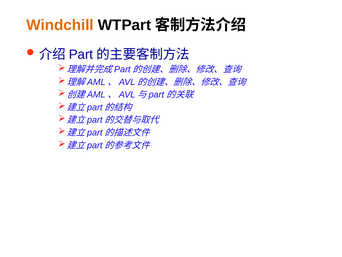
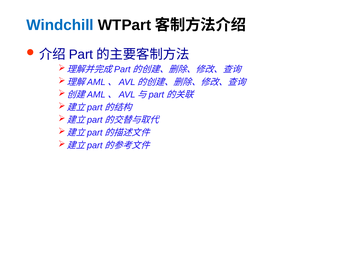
Windchill colour: orange -> blue (60, 25)
